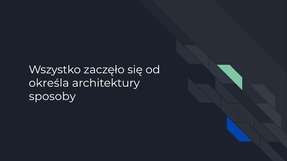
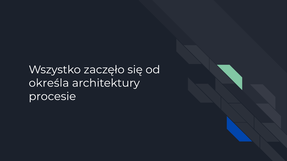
sposoby: sposoby -> procesie (52, 97)
